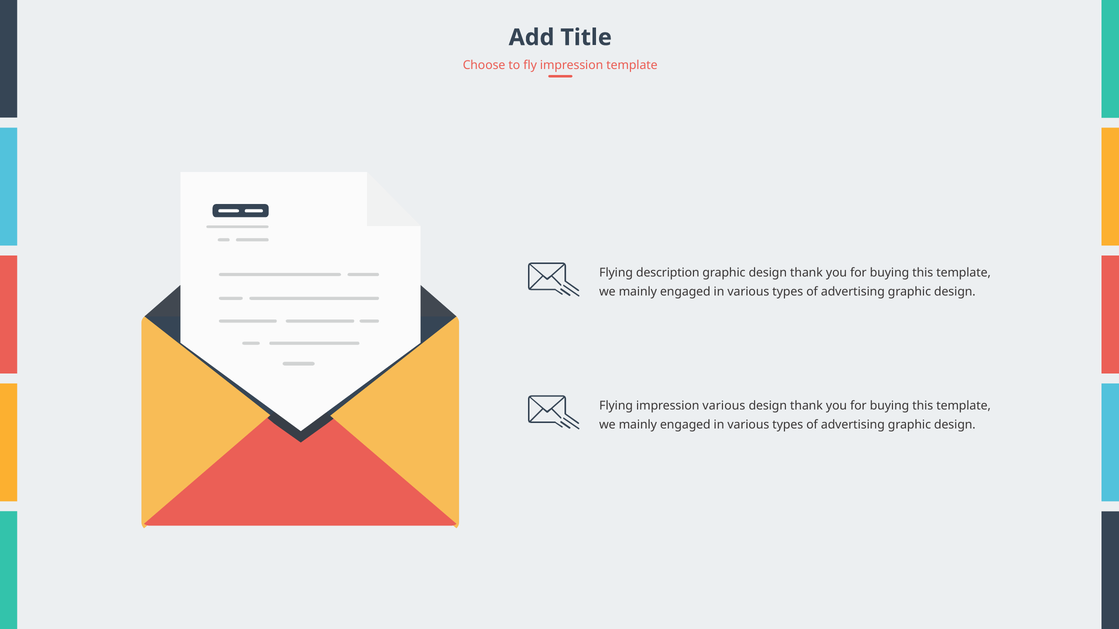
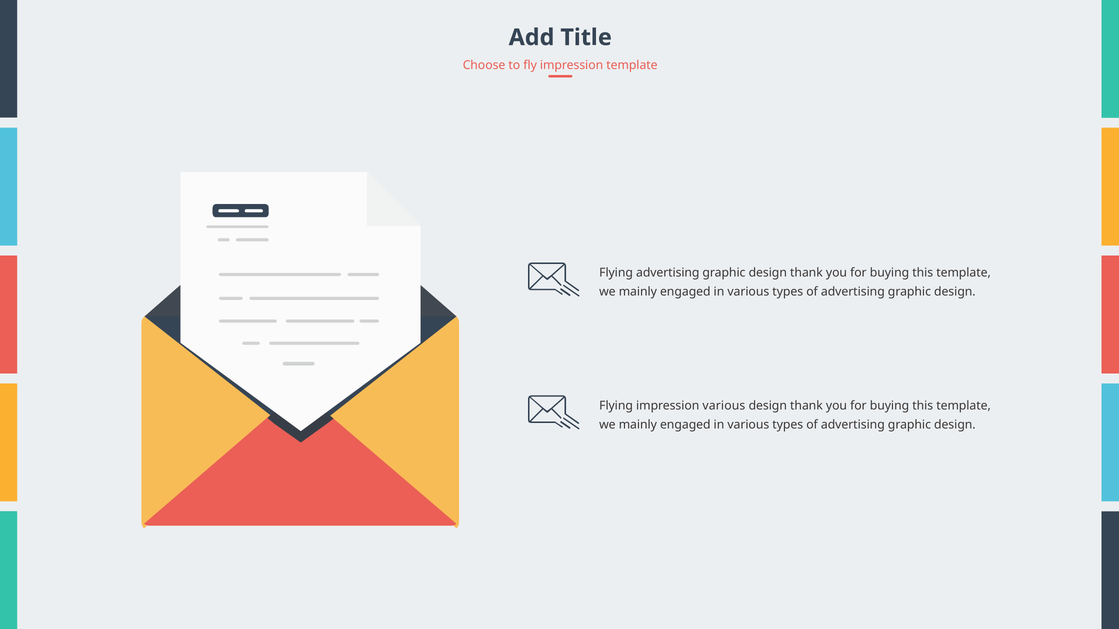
Flying description: description -> advertising (668, 273)
